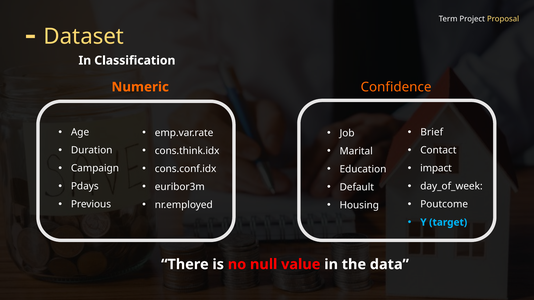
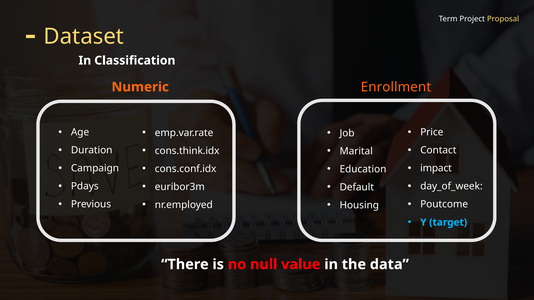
Confidence: Confidence -> Enrollment (396, 87)
Brief: Brief -> Price (432, 132)
